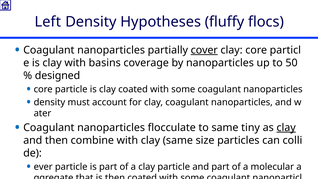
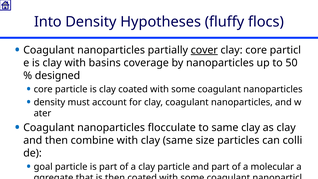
Left: Left -> Into (48, 22)
same tiny: tiny -> clay (251, 127)
clay underline: present -> none (286, 127)
ever: ever -> goal (43, 167)
